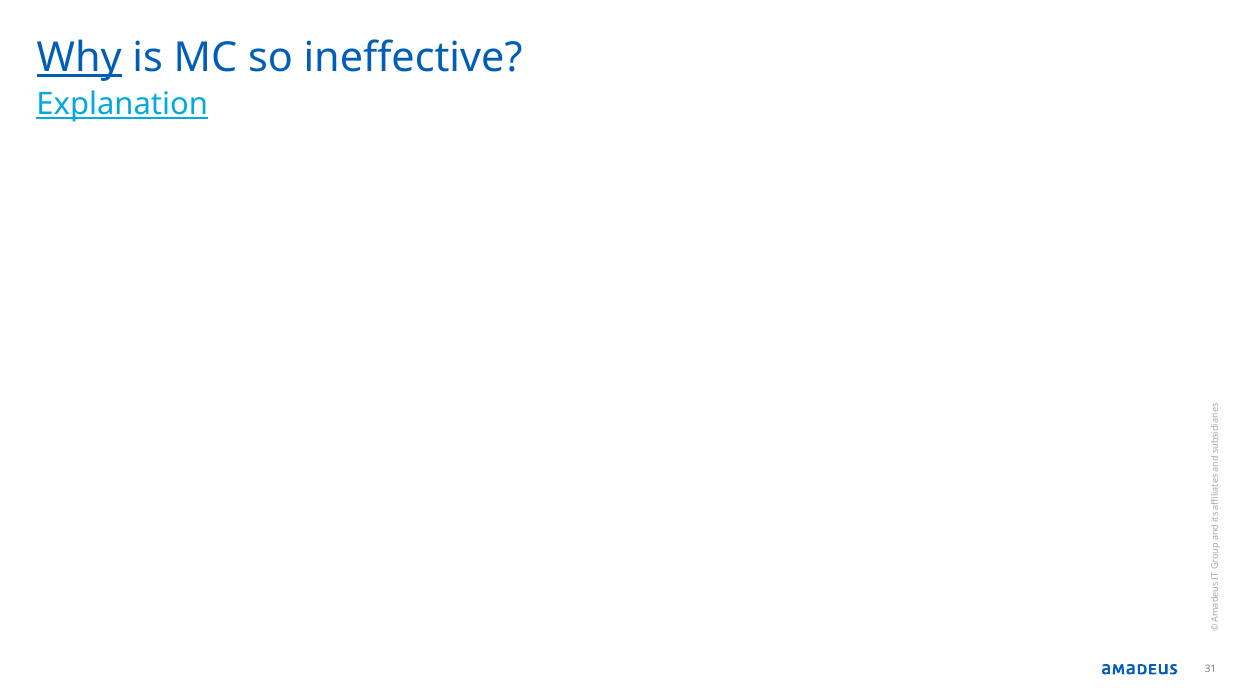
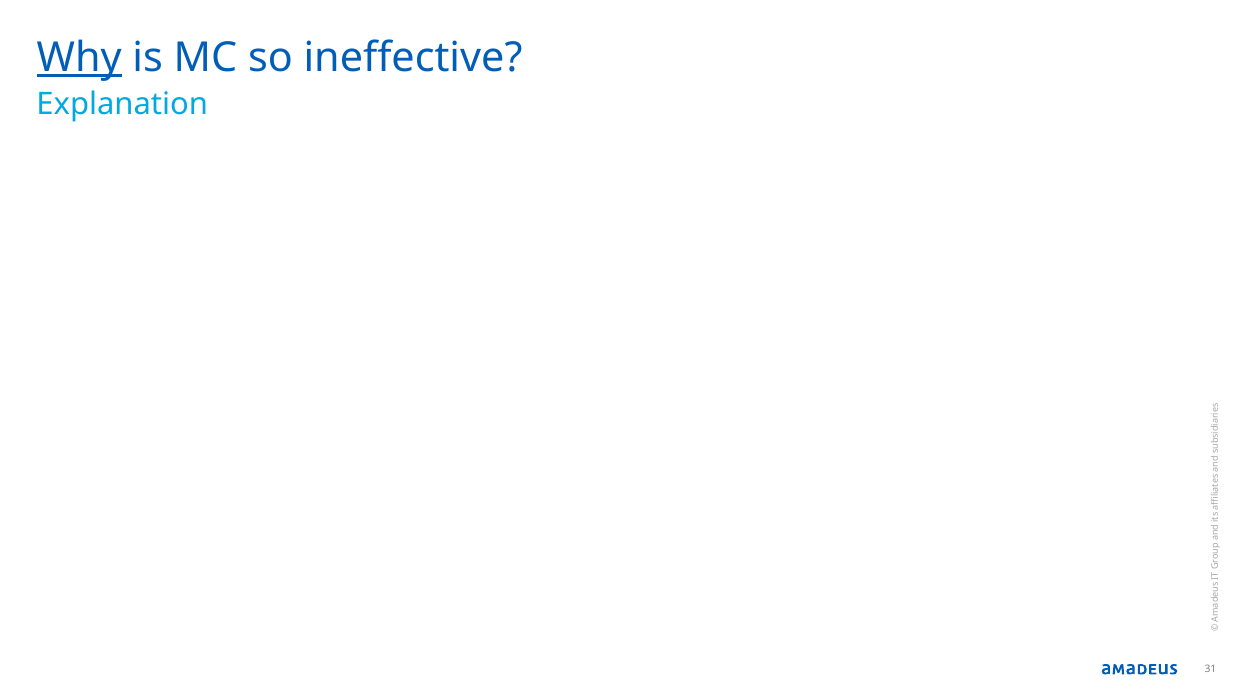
Explanation underline: present -> none (122, 105)
